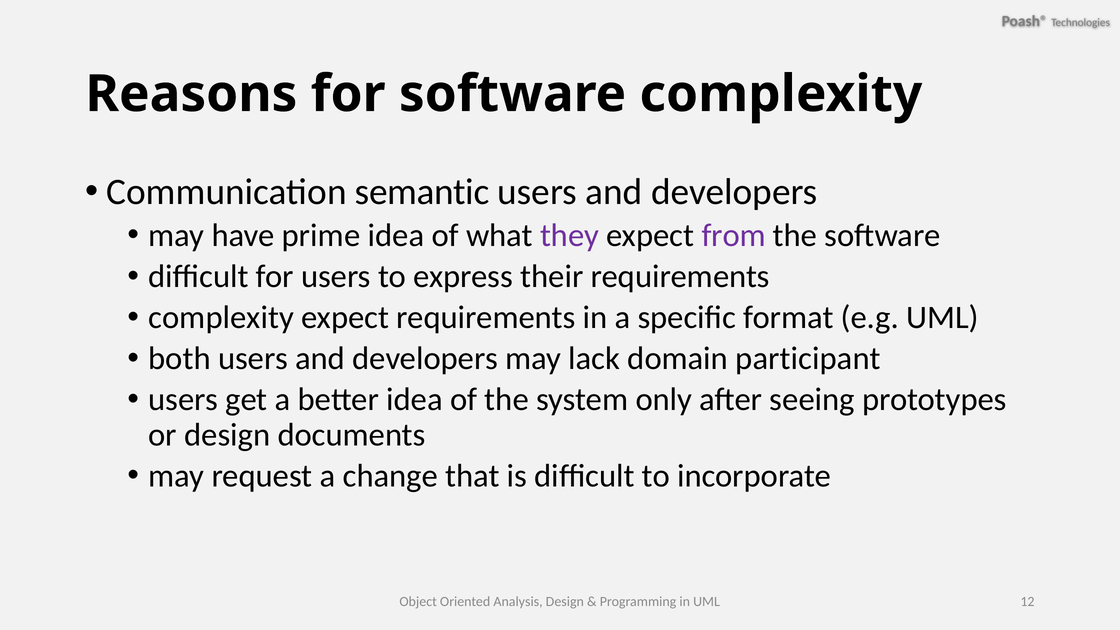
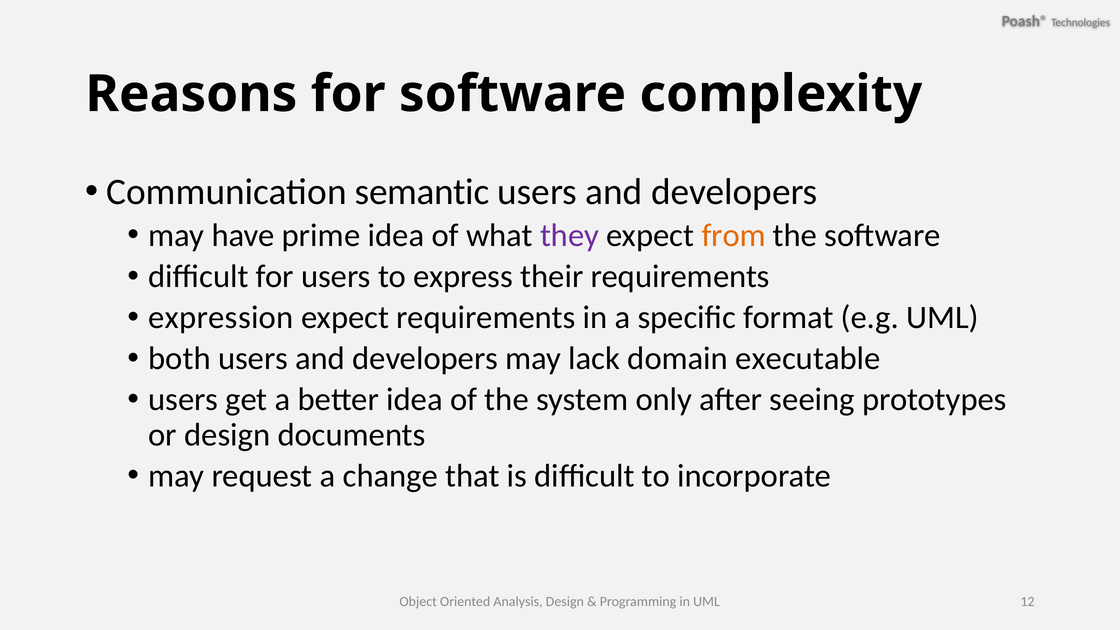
from colour: purple -> orange (734, 235)
complexity: complexity -> expression (221, 318)
participant: participant -> executable (808, 359)
